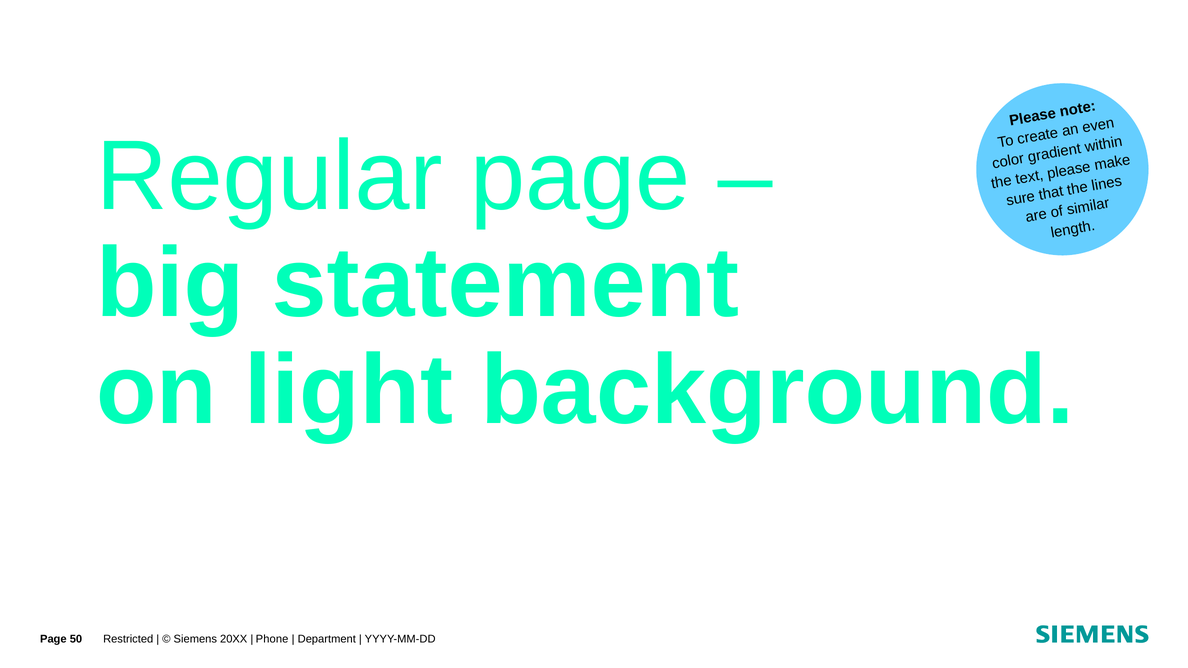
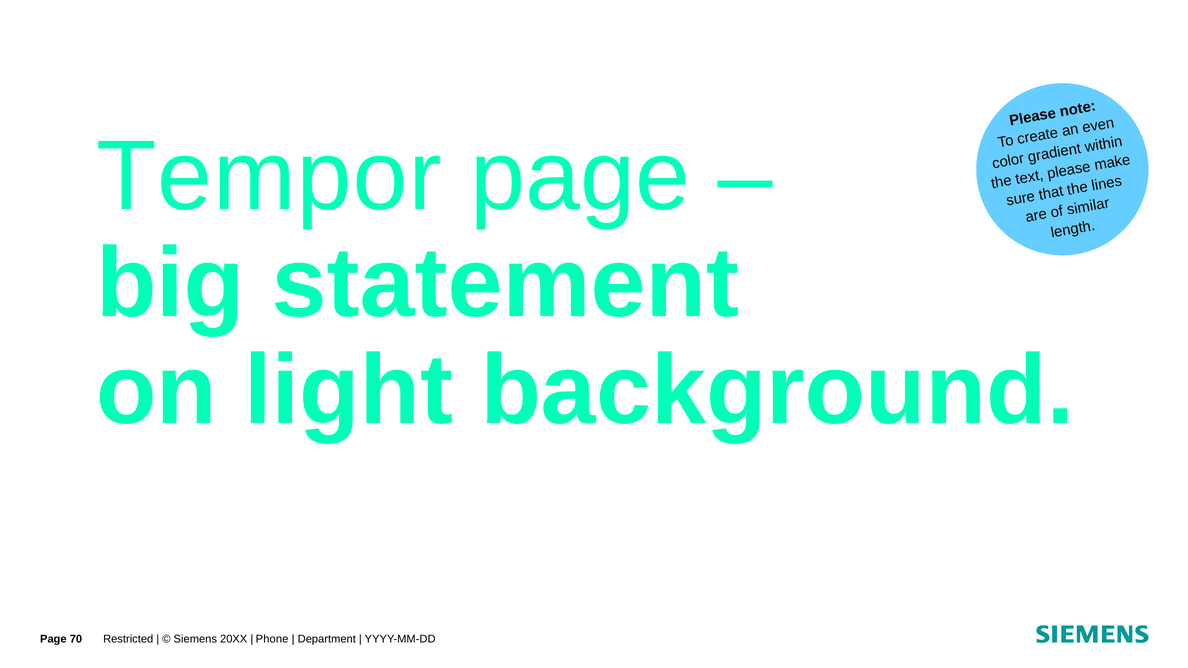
Regular: Regular -> Tempor (269, 177)
50: 50 -> 70 (76, 639)
